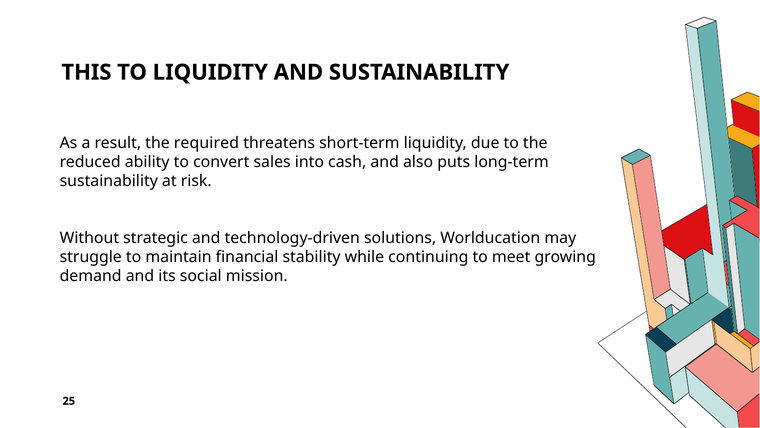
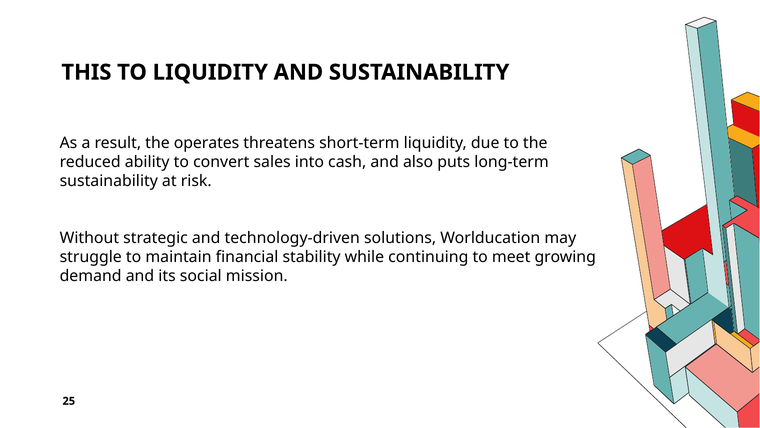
required: required -> operates (207, 143)
